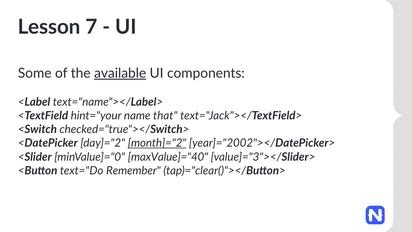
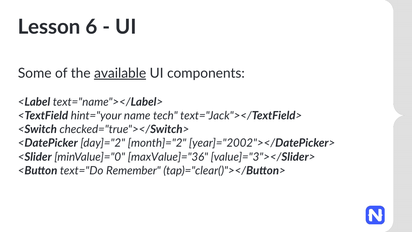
7: 7 -> 6 (92, 27)
that: that -> tech (165, 116)
month]="2 underline: present -> none (157, 143)
maxValue]="40: maxValue]="40 -> maxValue]="36 (168, 157)
